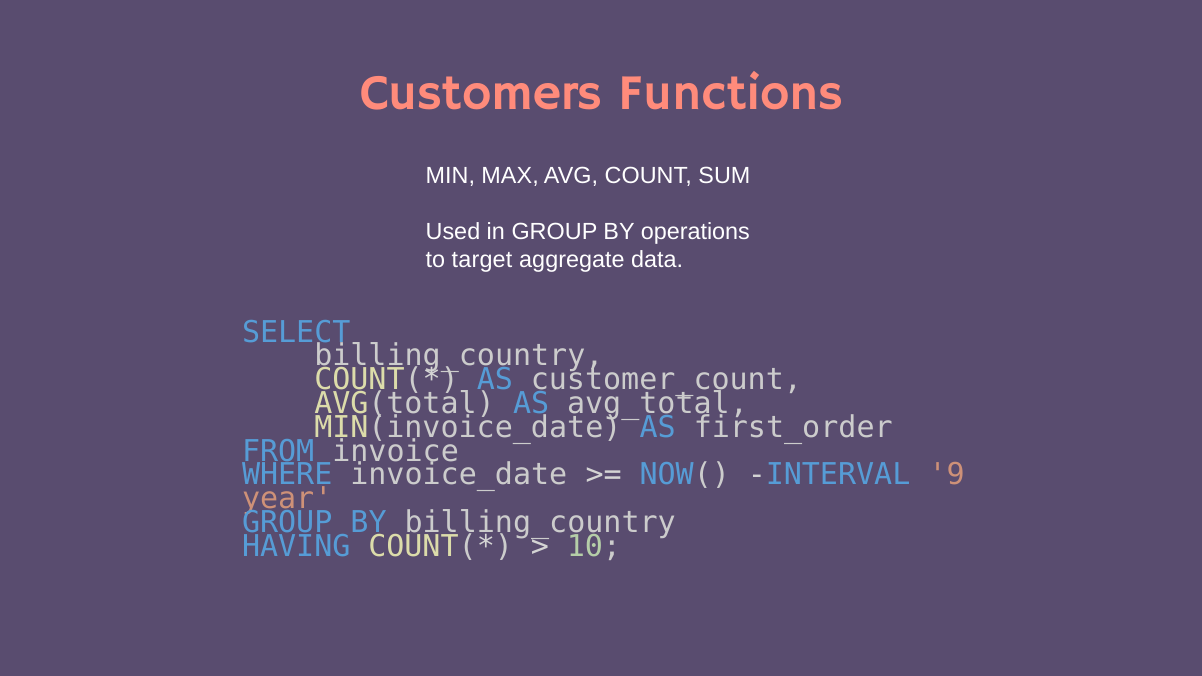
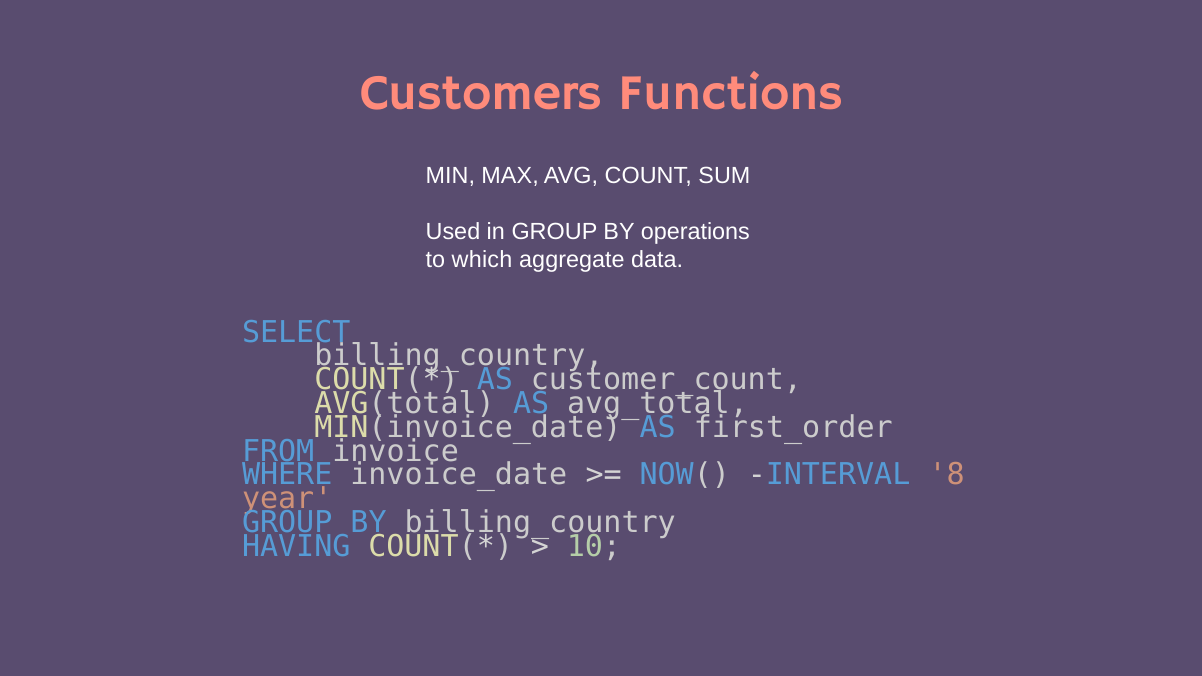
target: target -> which (482, 260)
9: 9 -> 8 (947, 475)
